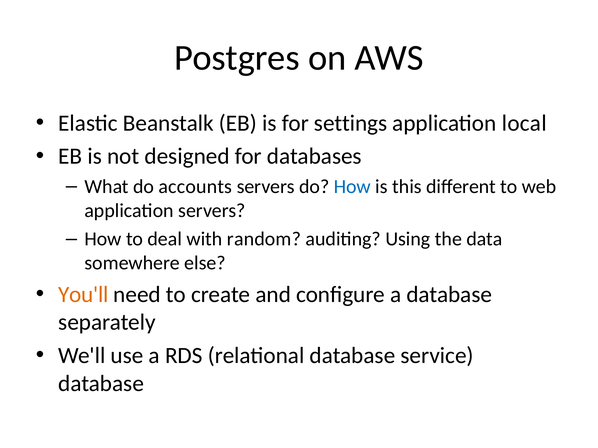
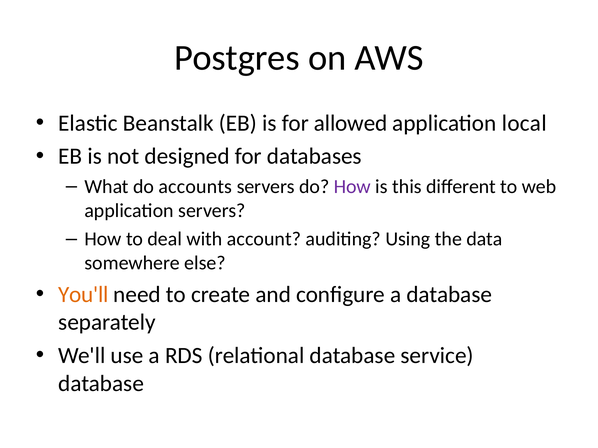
settings: settings -> allowed (351, 123)
How colour: blue -> purple (352, 187)
random: random -> account (264, 239)
